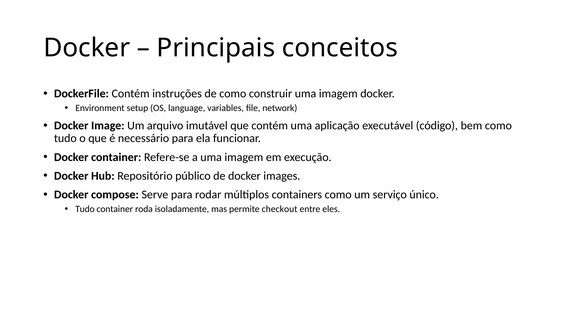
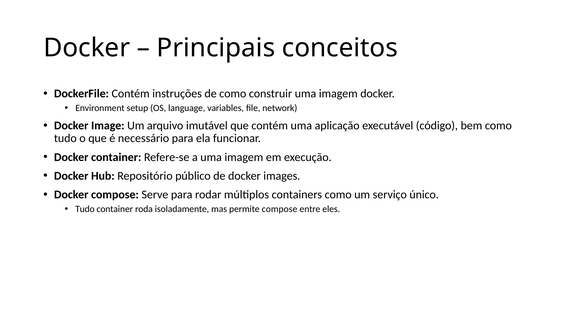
permite checkout: checkout -> compose (280, 209)
